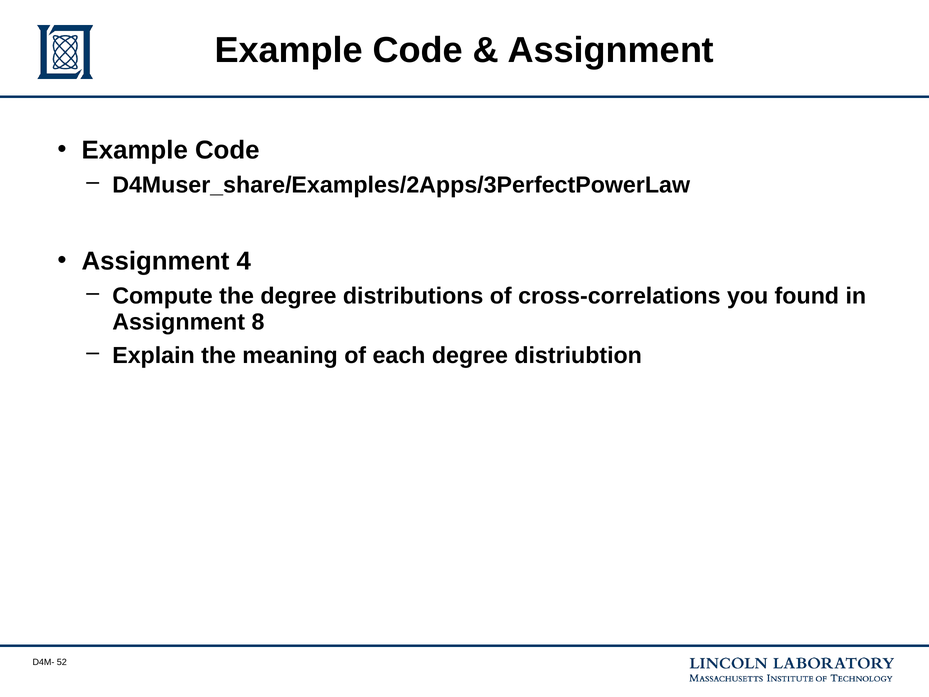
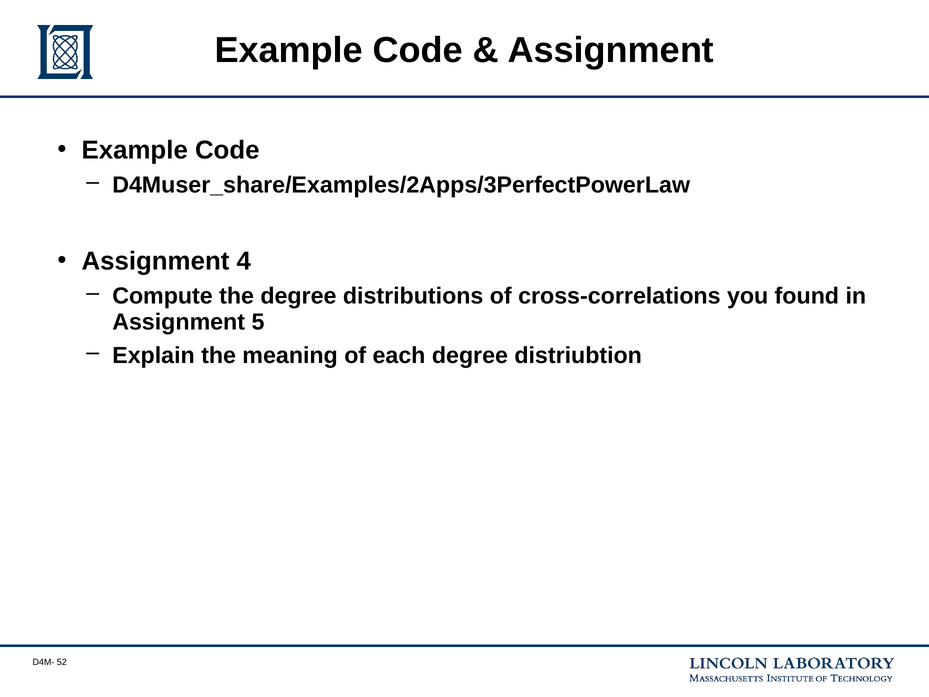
8: 8 -> 5 (258, 322)
